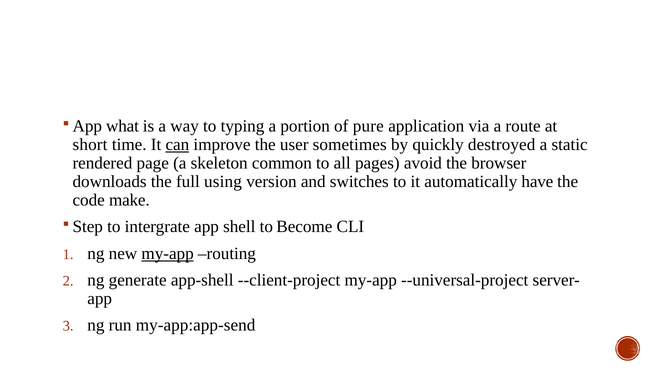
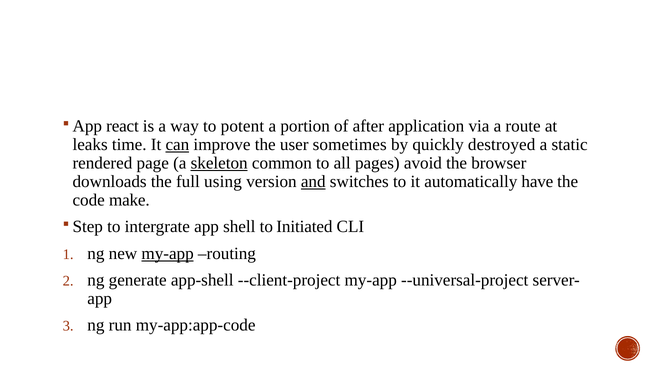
what: what -> react (123, 126)
typing: typing -> potent (242, 126)
pure: pure -> after (368, 126)
short: short -> leaks (90, 145)
skeleton underline: none -> present (219, 163)
and underline: none -> present (313, 182)
Become: Become -> Initiated (304, 227)
my-app:app-send: my-app:app-send -> my-app:app-code (196, 325)
